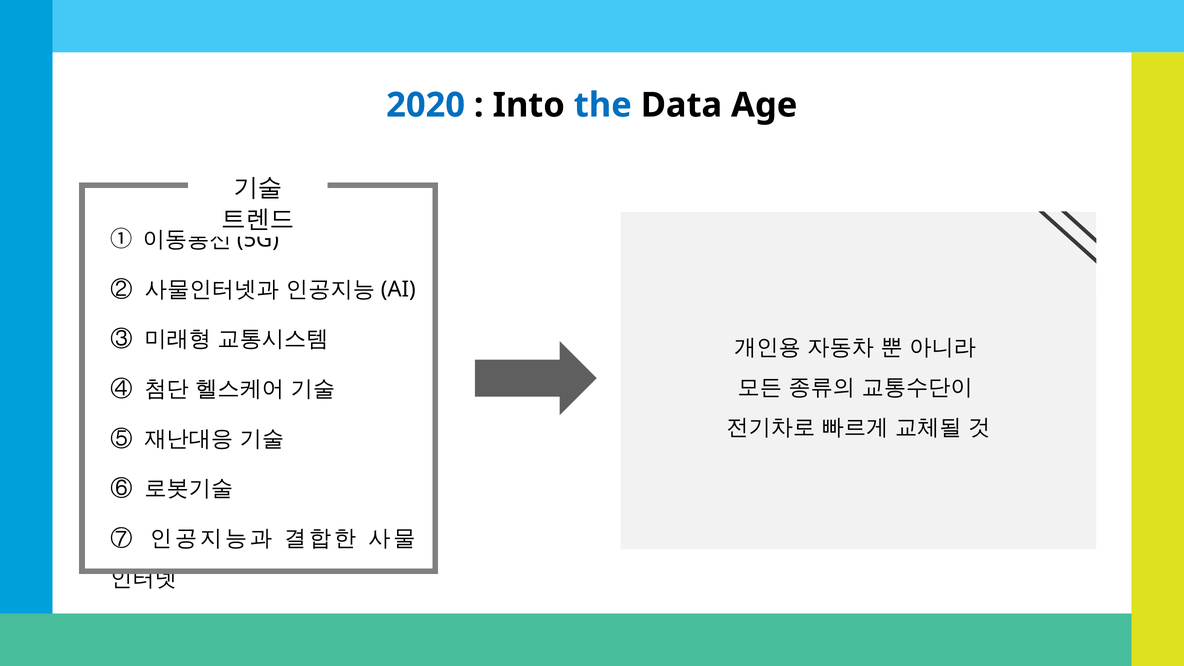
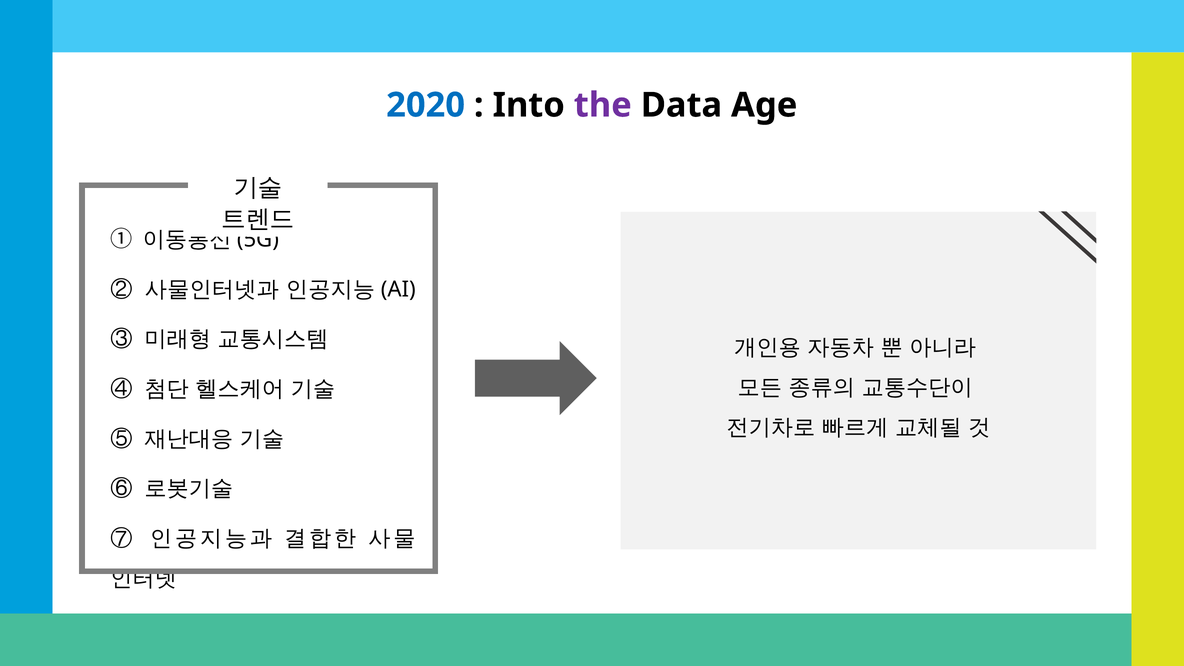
the colour: blue -> purple (603, 105)
